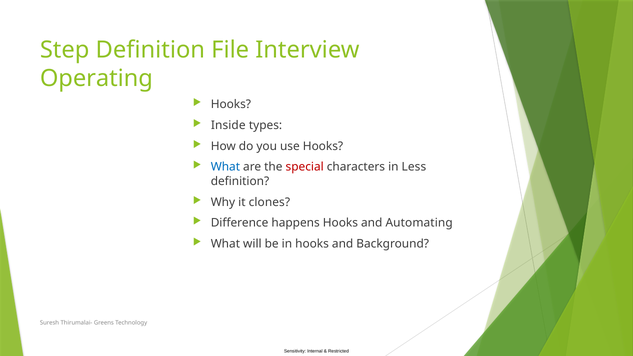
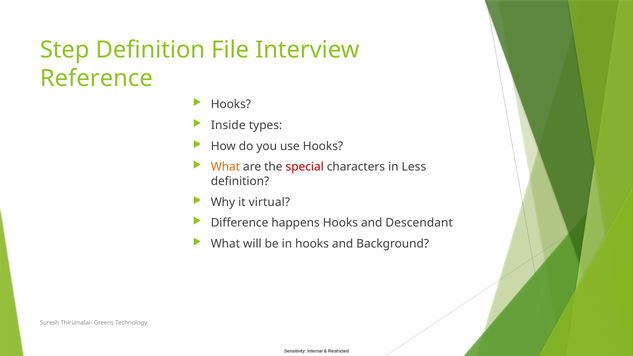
Operating: Operating -> Reference (96, 78)
What colour: blue -> orange (225, 167)
clones: clones -> virtual (269, 202)
Automating: Automating -> Descendant (419, 223)
